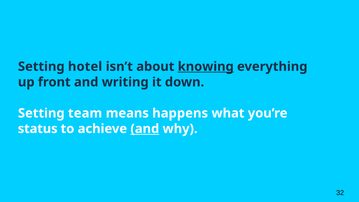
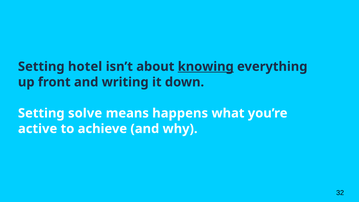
team: team -> solve (85, 113)
status: status -> active (38, 129)
and underline: present -> none (145, 129)
